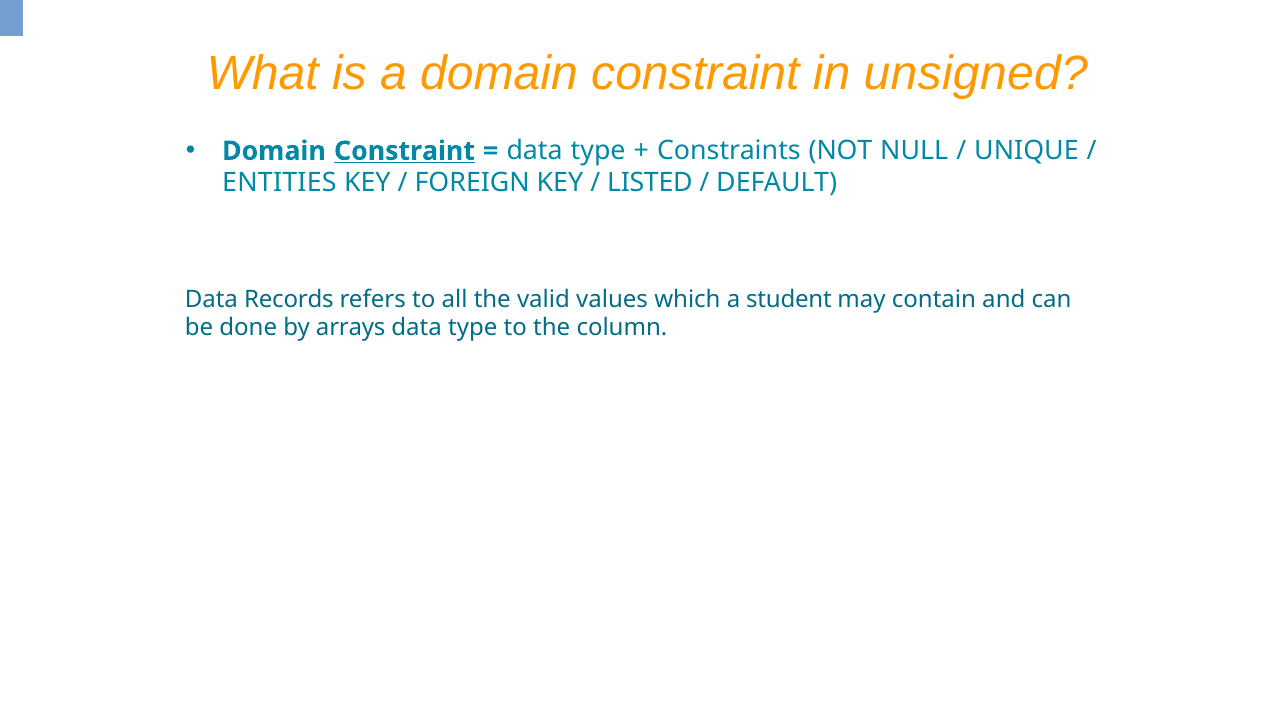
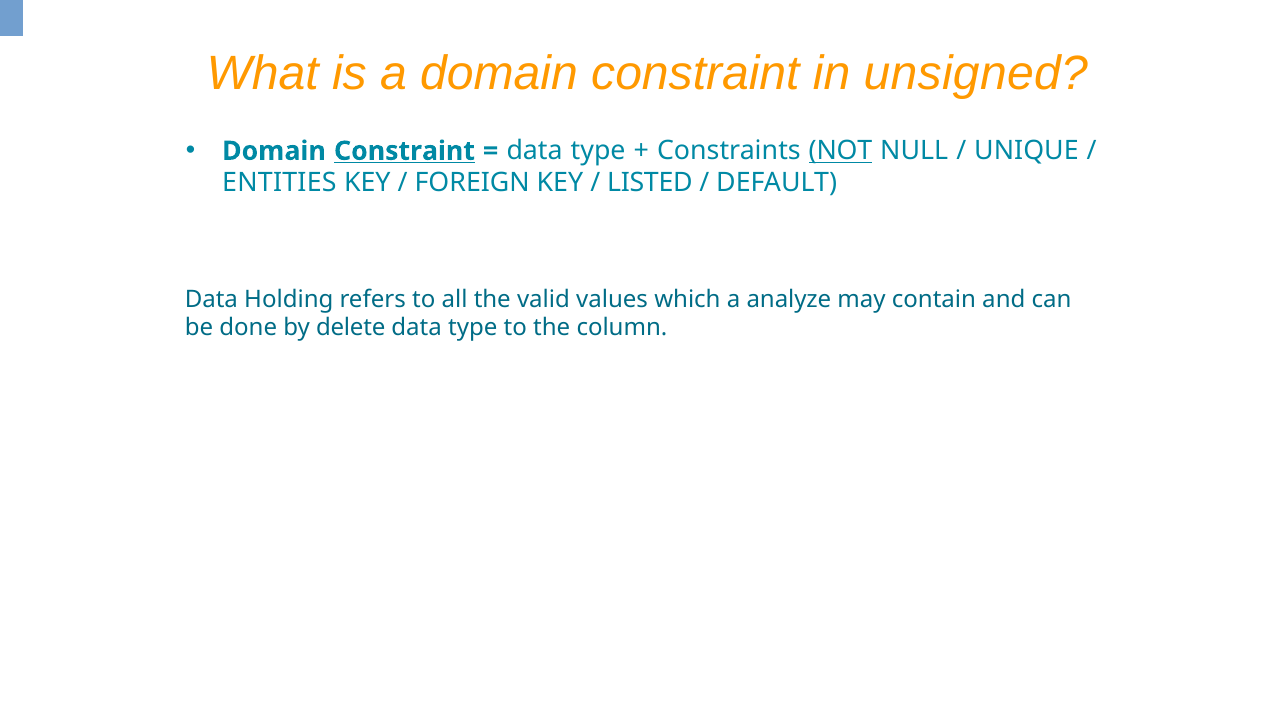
NOT underline: none -> present (841, 151)
Records: Records -> Holding (289, 299)
student: student -> analyze (789, 299)
arrays: arrays -> delete (351, 328)
